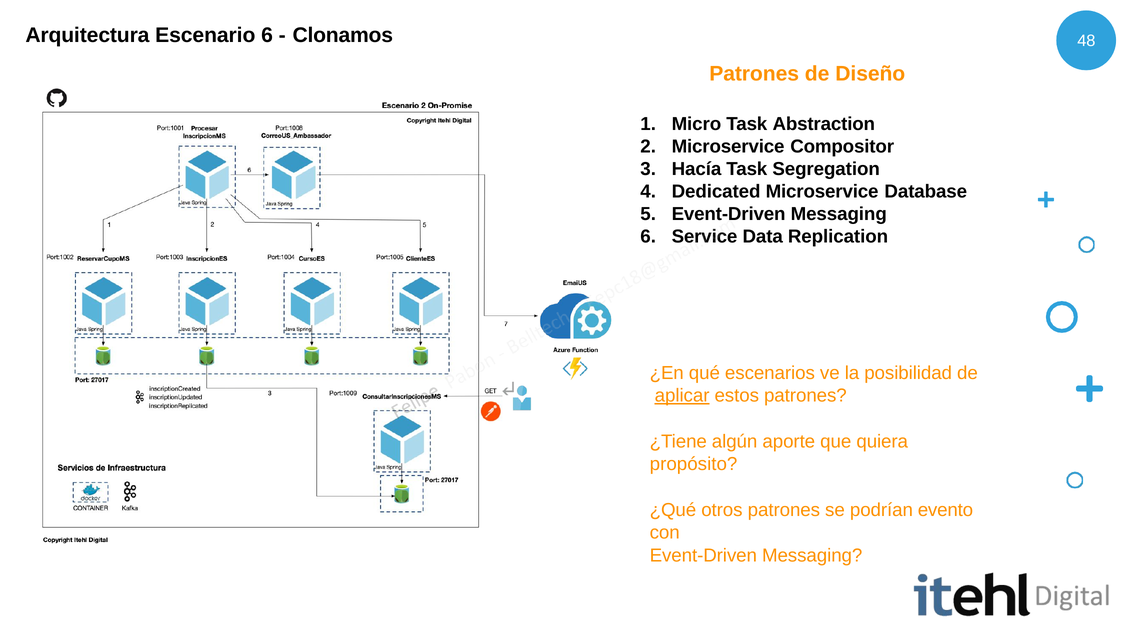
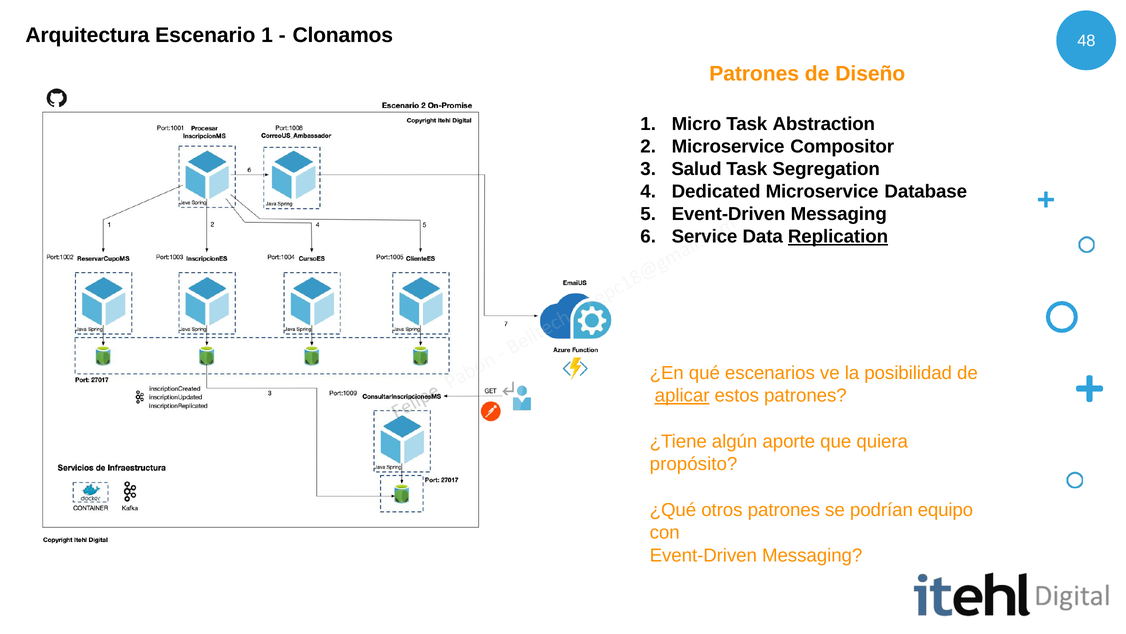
Escenario 6: 6 -> 1 (267, 35)
Hacía: Hacía -> Salud (697, 169)
Replication underline: none -> present (838, 236)
evento: evento -> equipo (945, 510)
